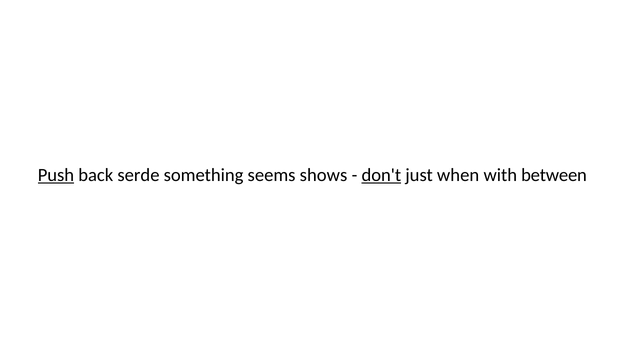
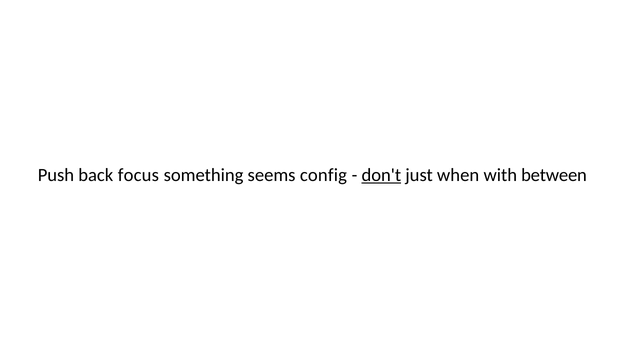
Push underline: present -> none (56, 175)
serde: serde -> focus (138, 175)
shows: shows -> config (323, 175)
